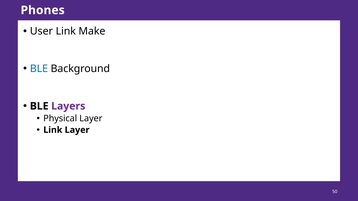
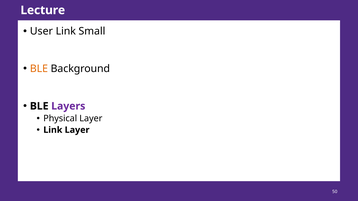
Phones: Phones -> Lecture (43, 10)
Make: Make -> Small (92, 31)
BLE colour: blue -> orange (39, 69)
